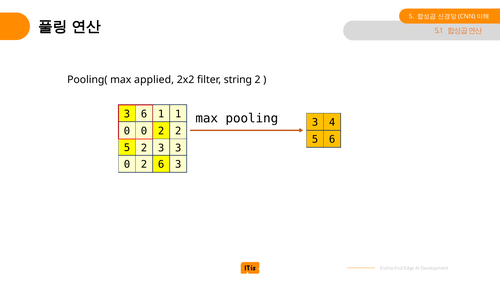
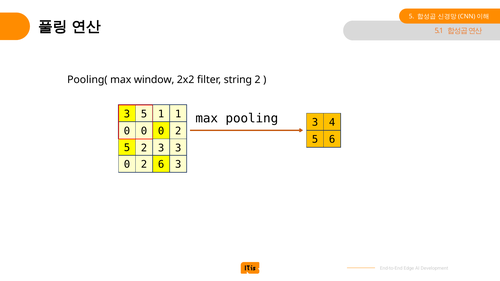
applied: applied -> window (154, 80)
3 6: 6 -> 5 (144, 114)
0 0 2: 2 -> 0 (161, 131)
